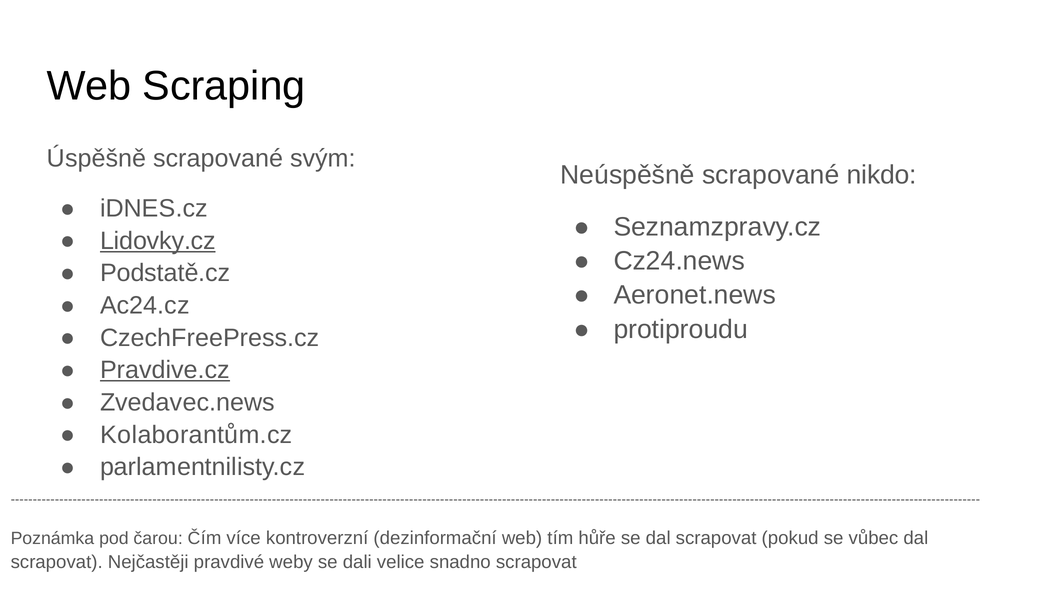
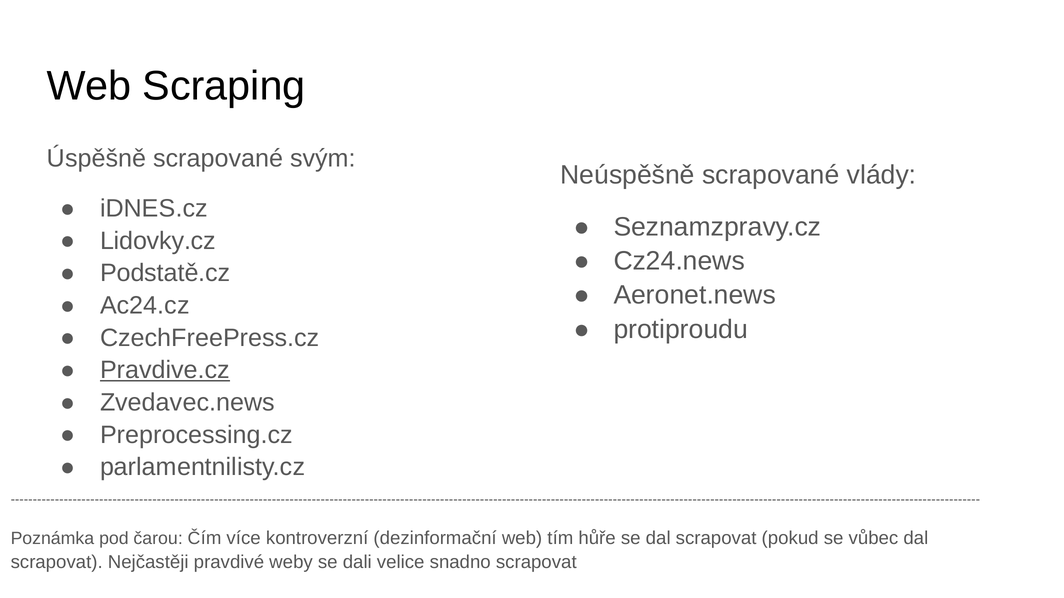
nikdo: nikdo -> vlády (882, 175)
Lidovky.cz underline: present -> none (158, 241)
Kolaborantům.cz: Kolaborantům.cz -> Preprocessing.cz (197, 435)
